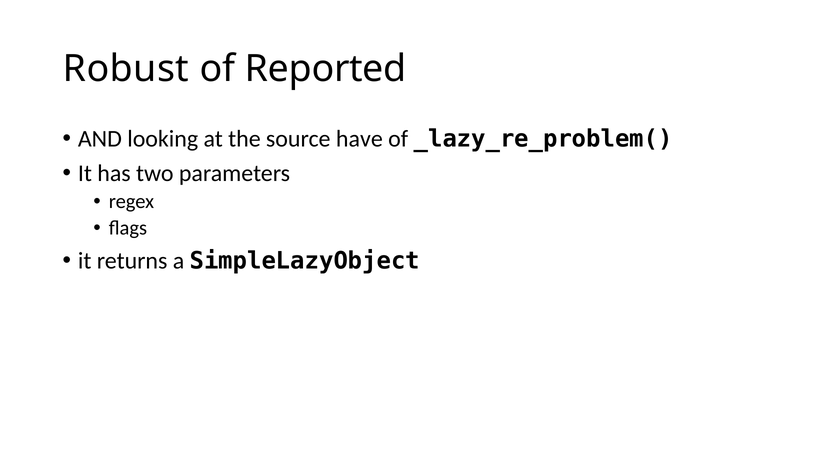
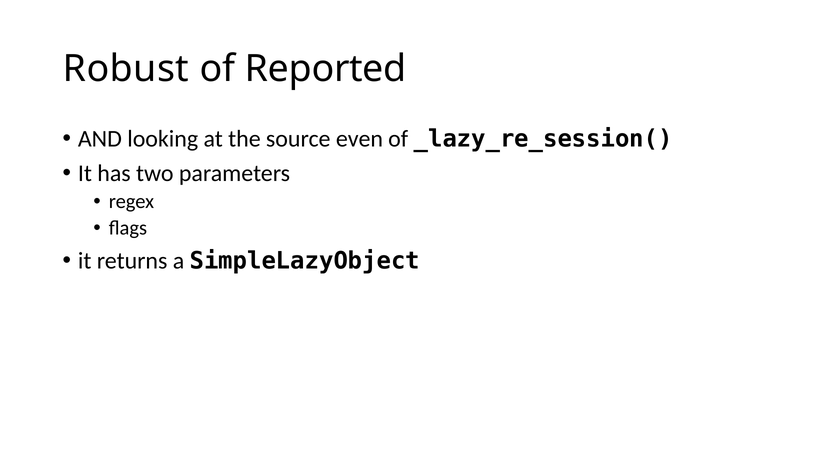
have: have -> even (359, 139)
_lazy_re_problem(: _lazy_re_problem( -> _lazy_re_session( (543, 139)
